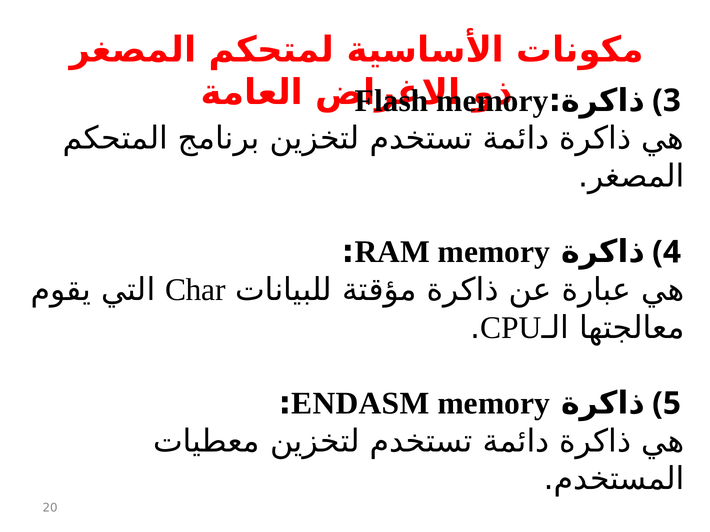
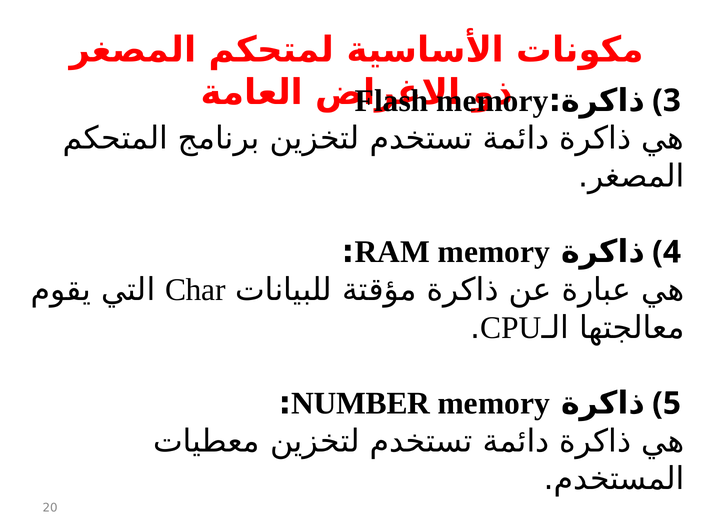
ENDASM: ENDASM -> NUMBER (361, 404)
